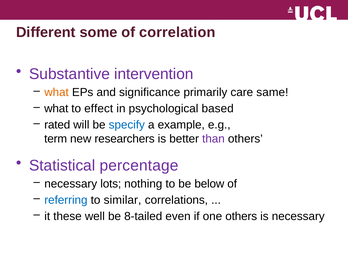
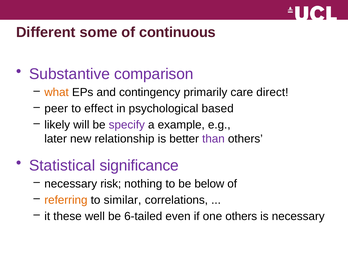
correlation: correlation -> continuous (177, 32)
intervention: intervention -> comparison (154, 74)
significance: significance -> contingency (150, 92)
same: same -> direct (272, 92)
what: what -> peer (56, 109)
rated: rated -> likely (57, 125)
specify colour: blue -> purple (127, 125)
term: term -> later (56, 139)
researchers: researchers -> relationship (125, 139)
percentage: percentage -> significance (139, 165)
lots: lots -> risk (111, 184)
referring colour: blue -> orange (66, 200)
8-tailed: 8-tailed -> 6-tailed (143, 216)
